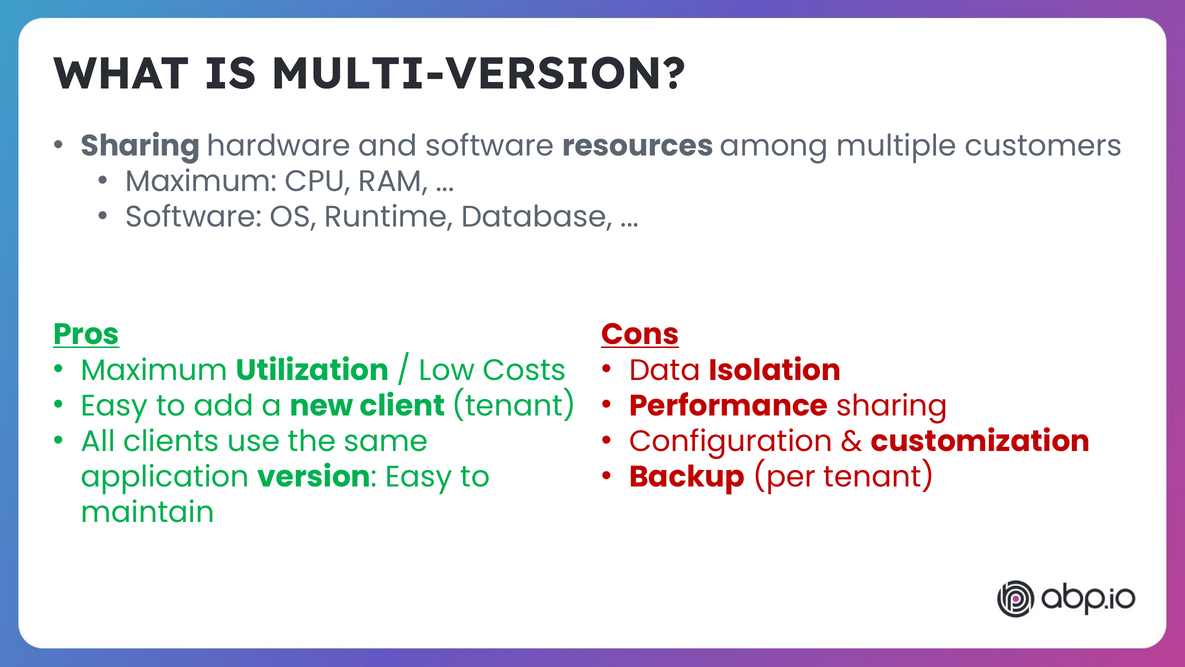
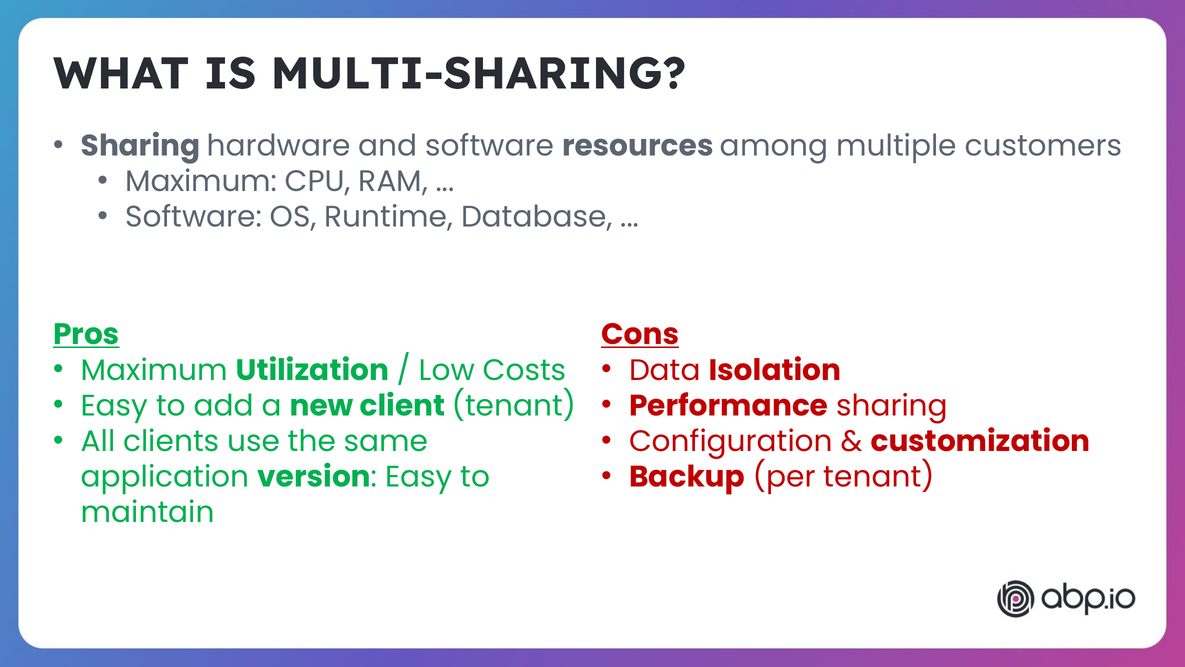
MULTI-VERSION: MULTI-VERSION -> MULTI-SHARING (478, 74)
